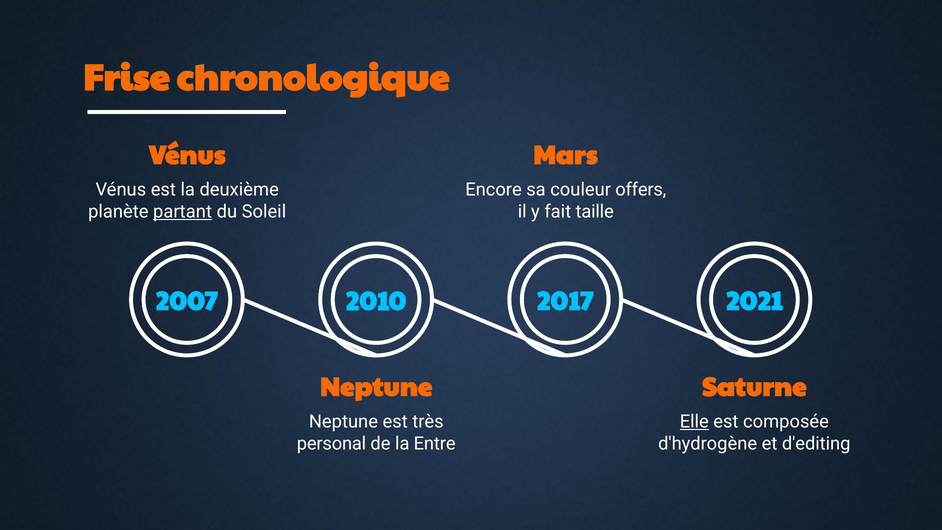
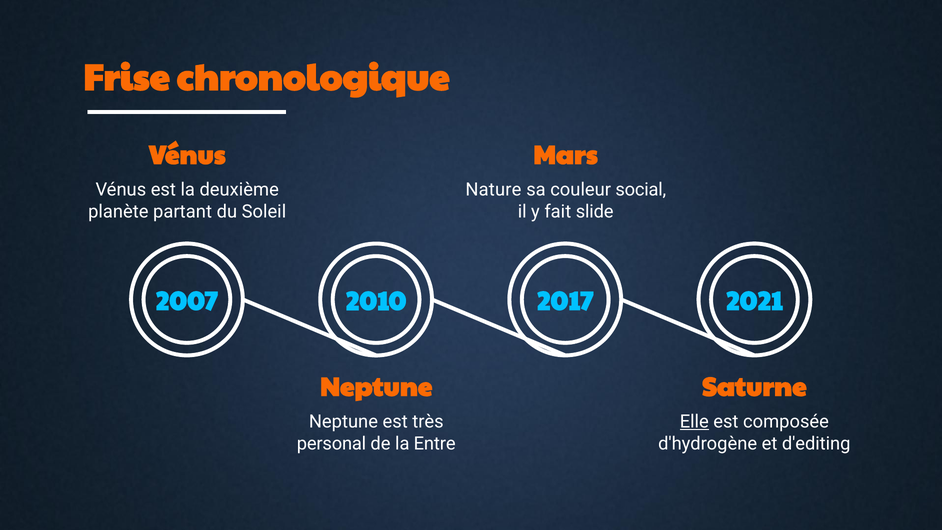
Encore: Encore -> Nature (493, 190)
offers: offers -> social (641, 190)
partant underline: present -> none (183, 212)
taille: taille -> slide (595, 212)
